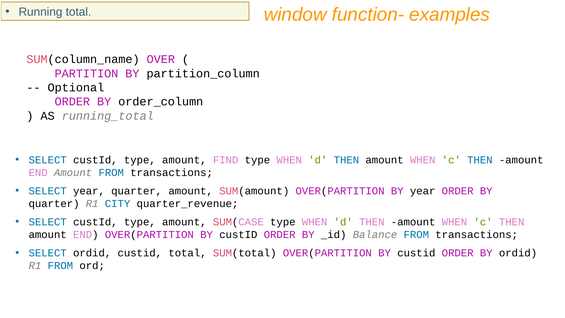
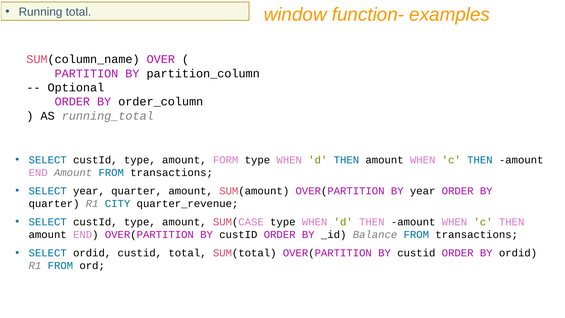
FIND: FIND -> FORM (226, 160)
